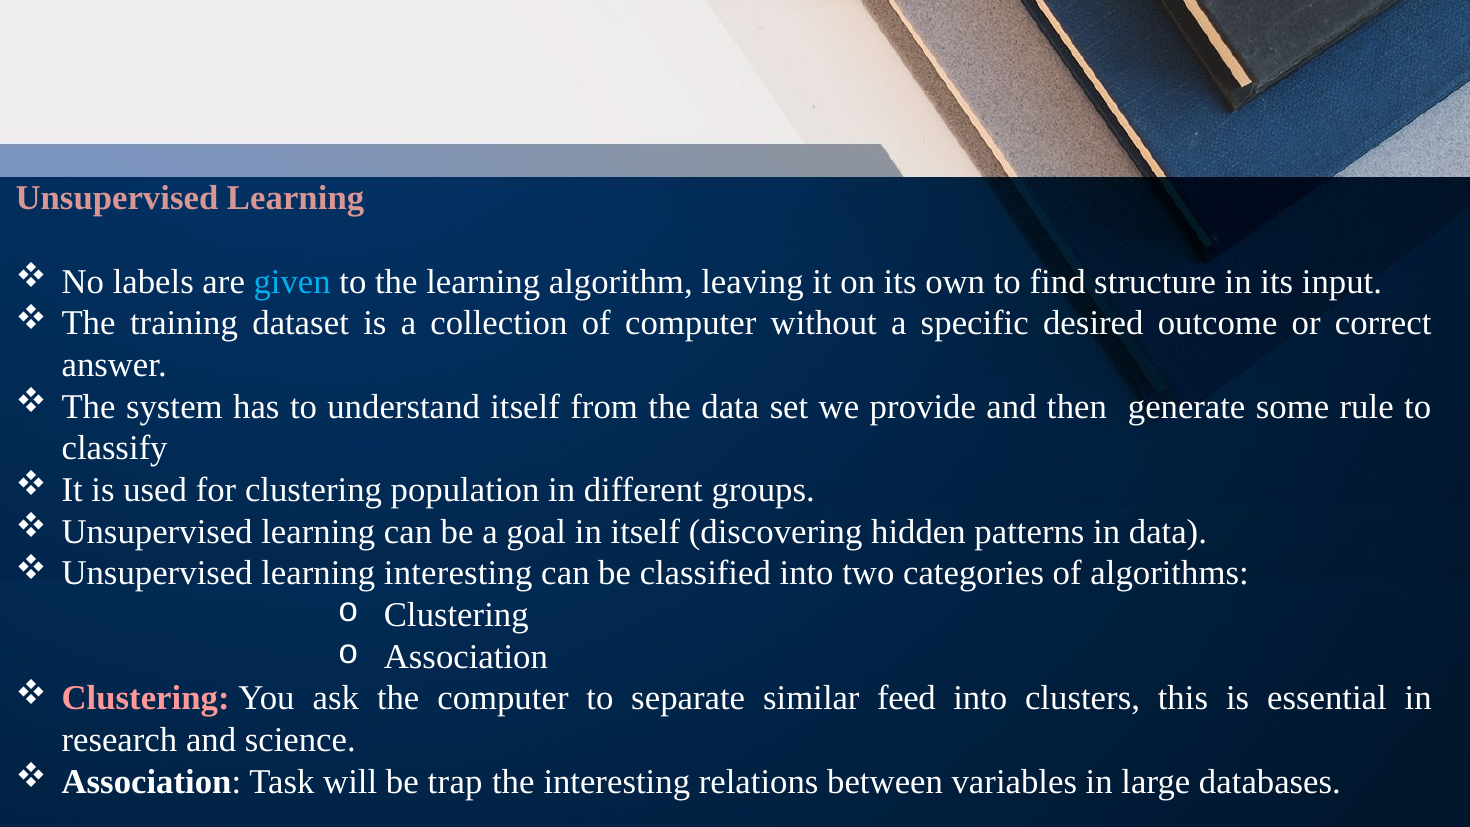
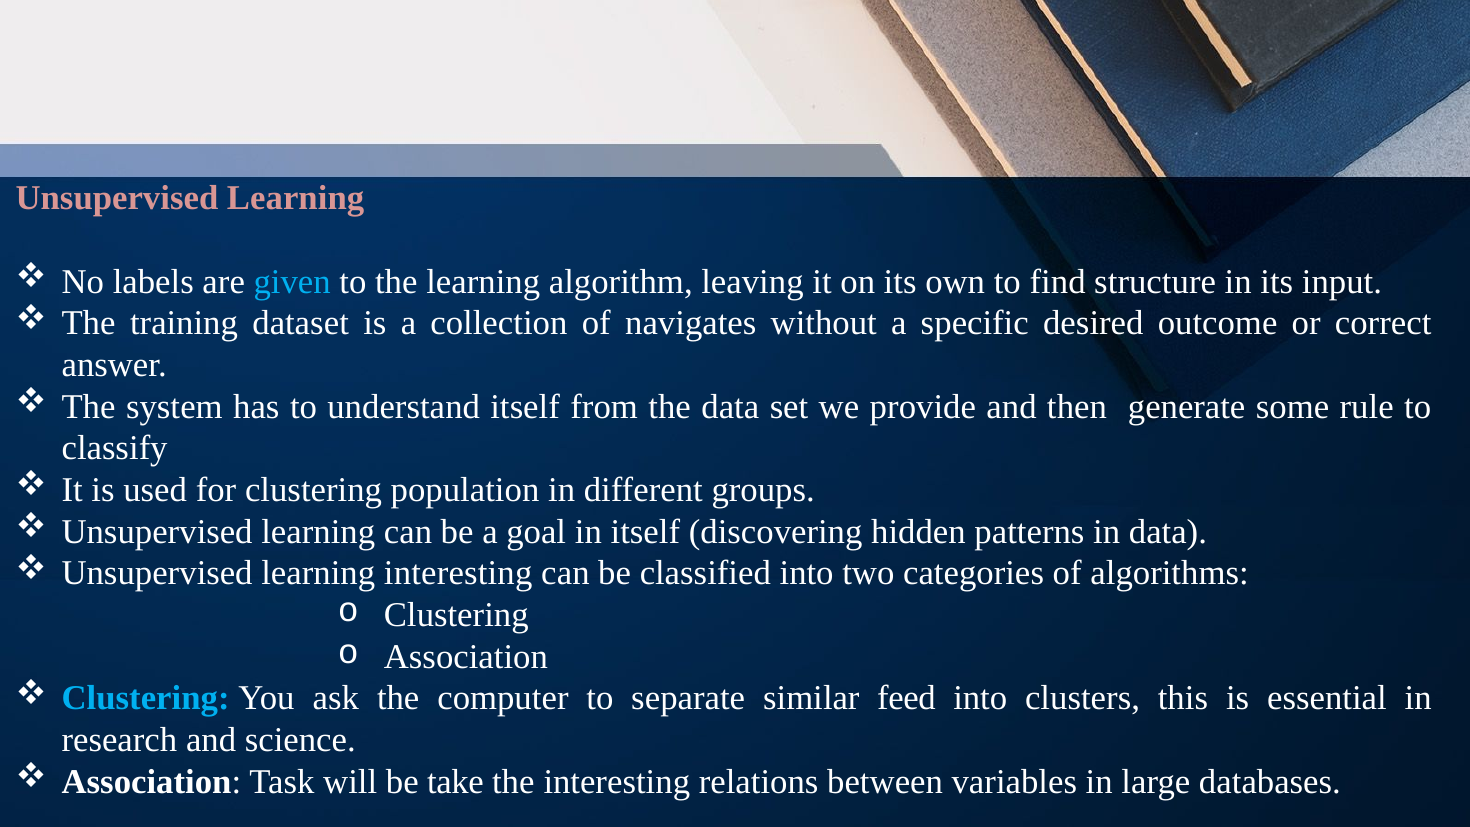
of computer: computer -> navigates (691, 323)
Clustering colour: pink -> light blue (146, 698)
trap: trap -> take (455, 782)
